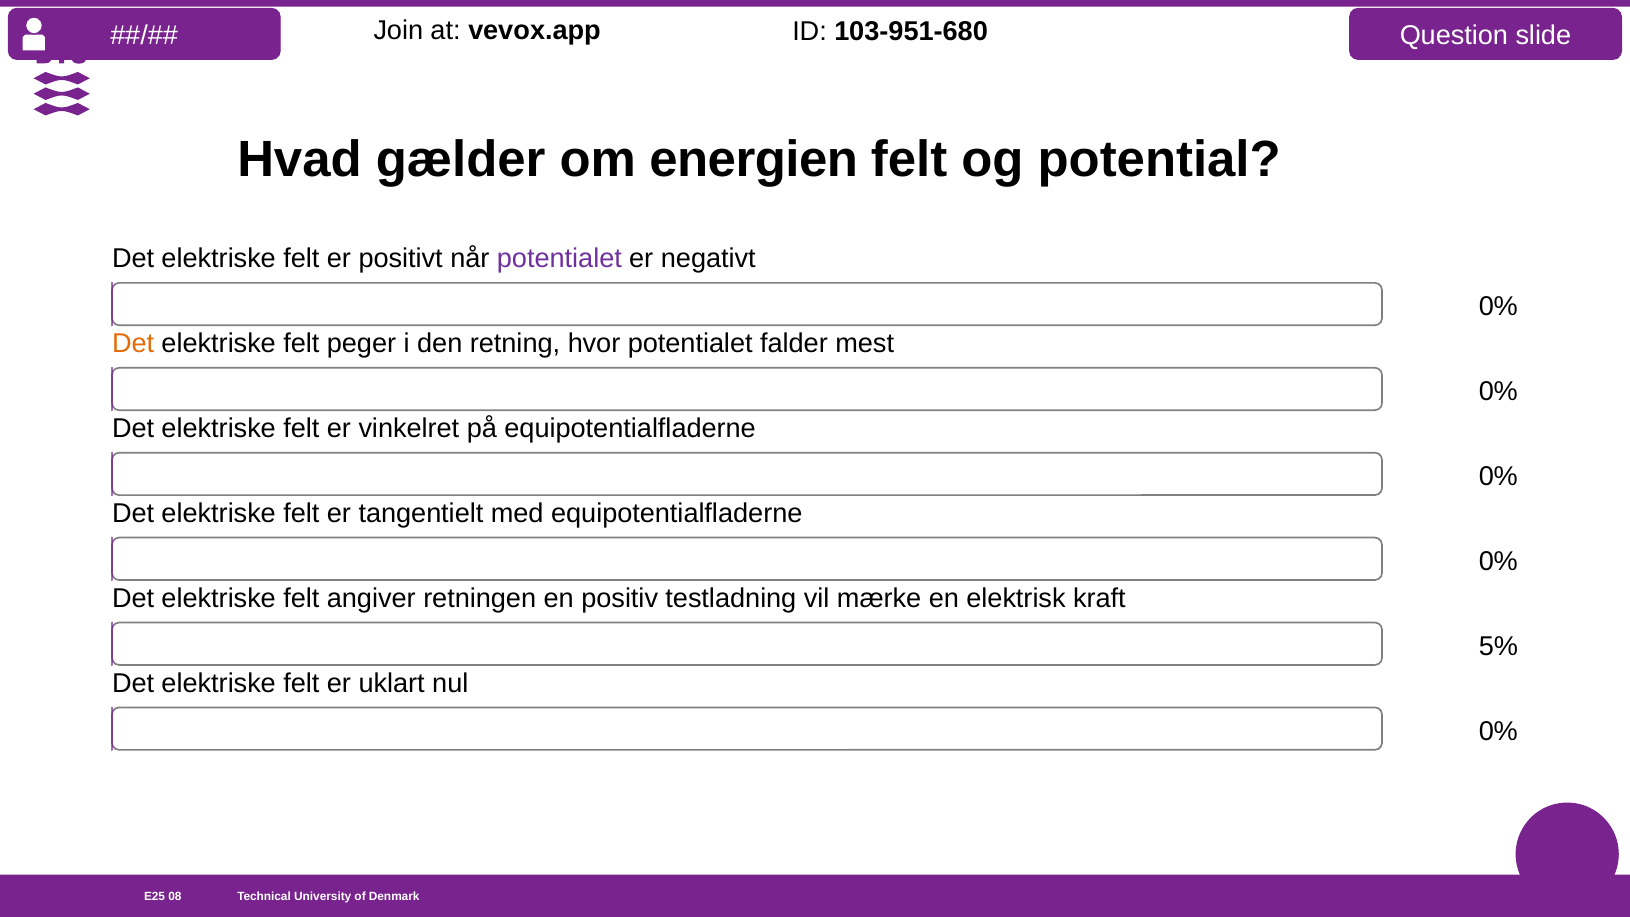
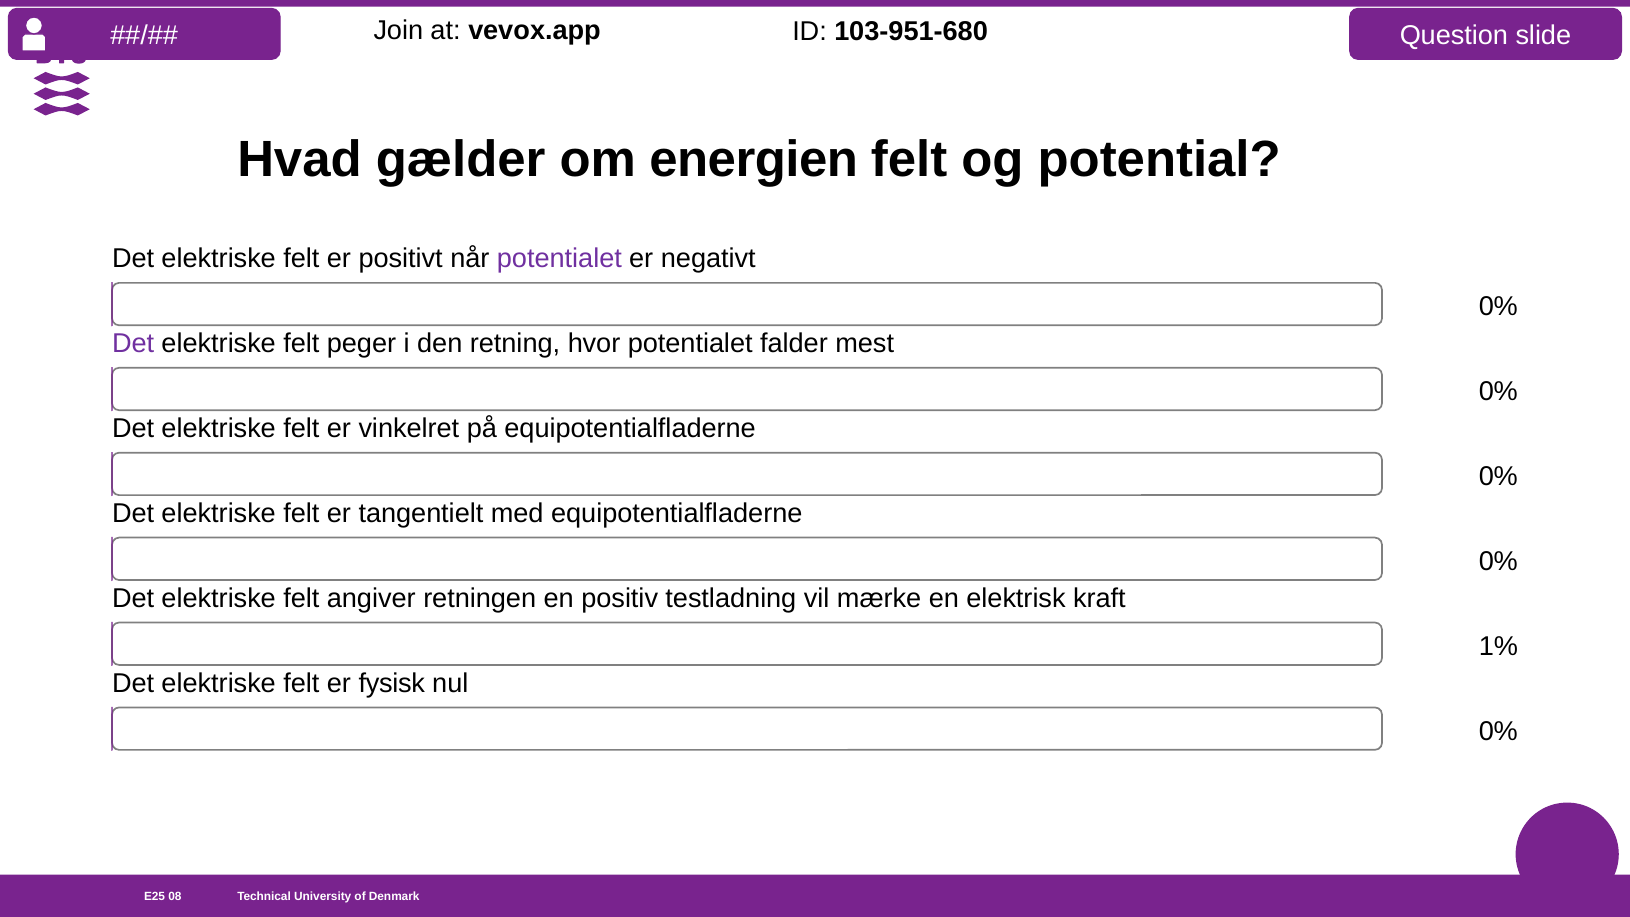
Det colour: orange -> purple (133, 344)
5%: 5% -> 1% (1498, 646)
uklart: uklart -> fysisk (392, 683)
